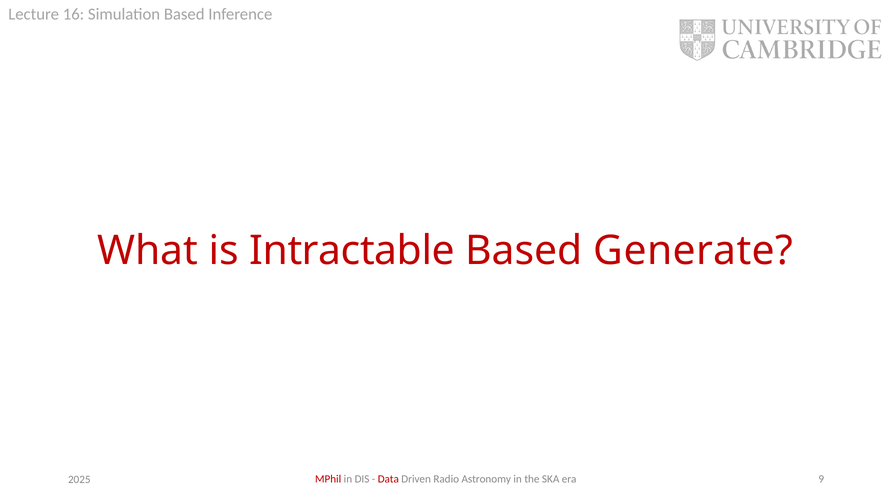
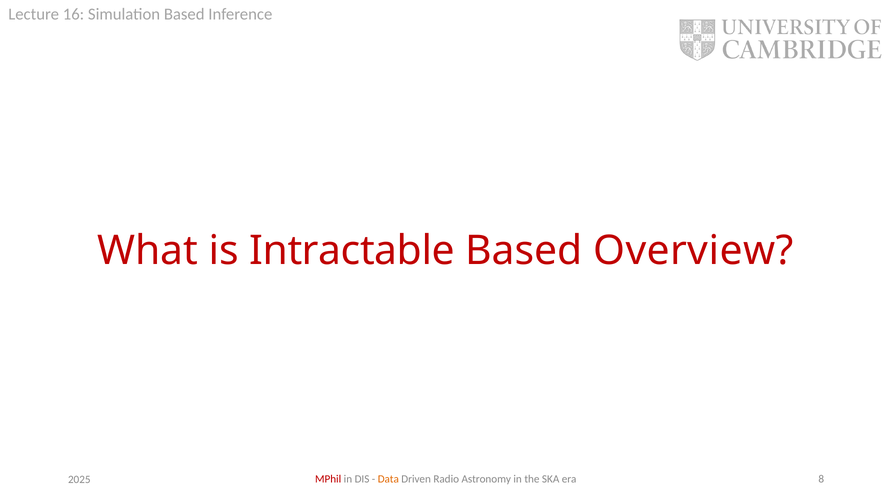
Generate: Generate -> Overview (693, 251)
Data colour: red -> orange (388, 479)
9: 9 -> 8 (821, 479)
